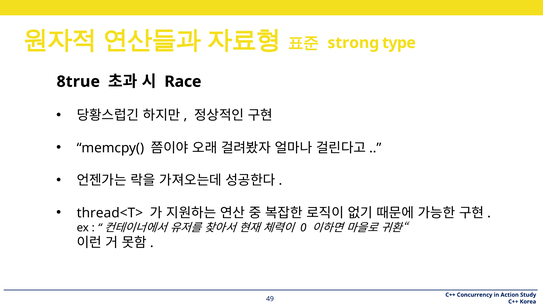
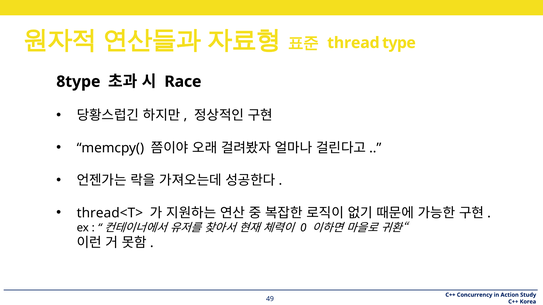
strong: strong -> thread (353, 43)
8true: 8true -> 8type (78, 82)
